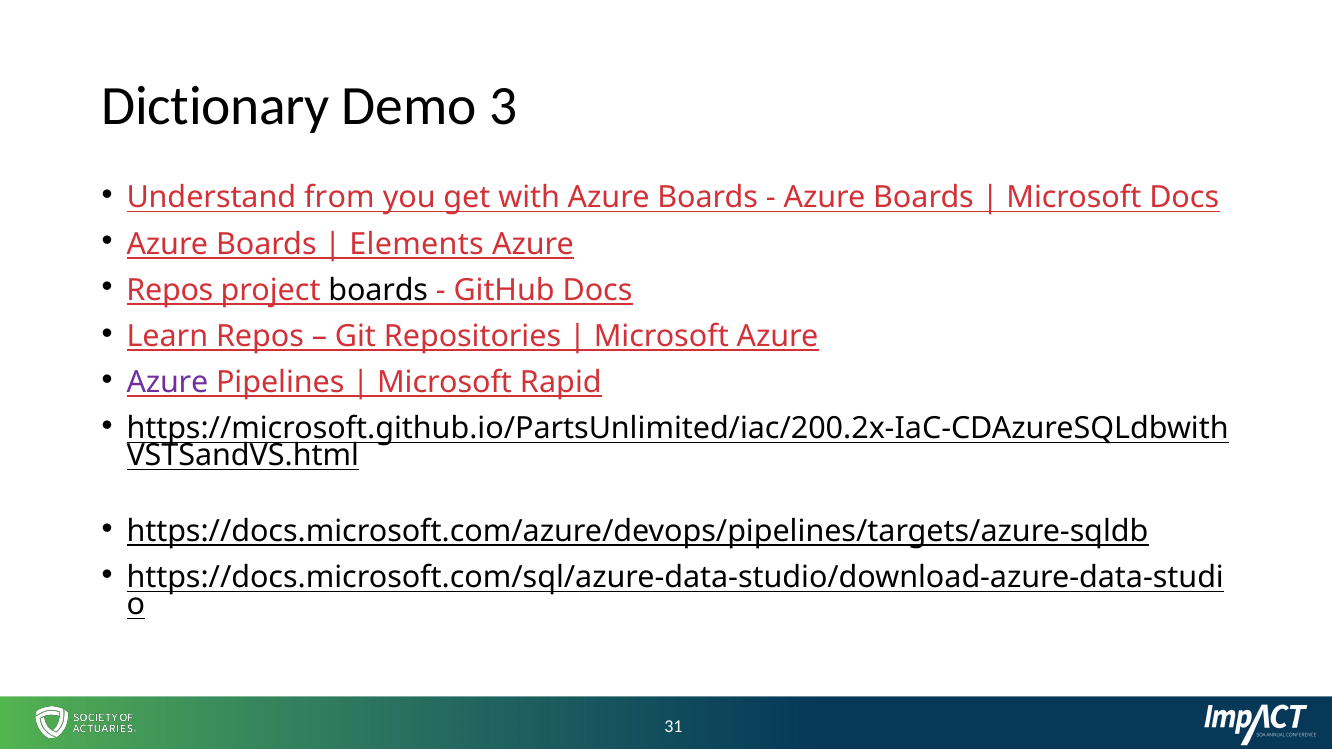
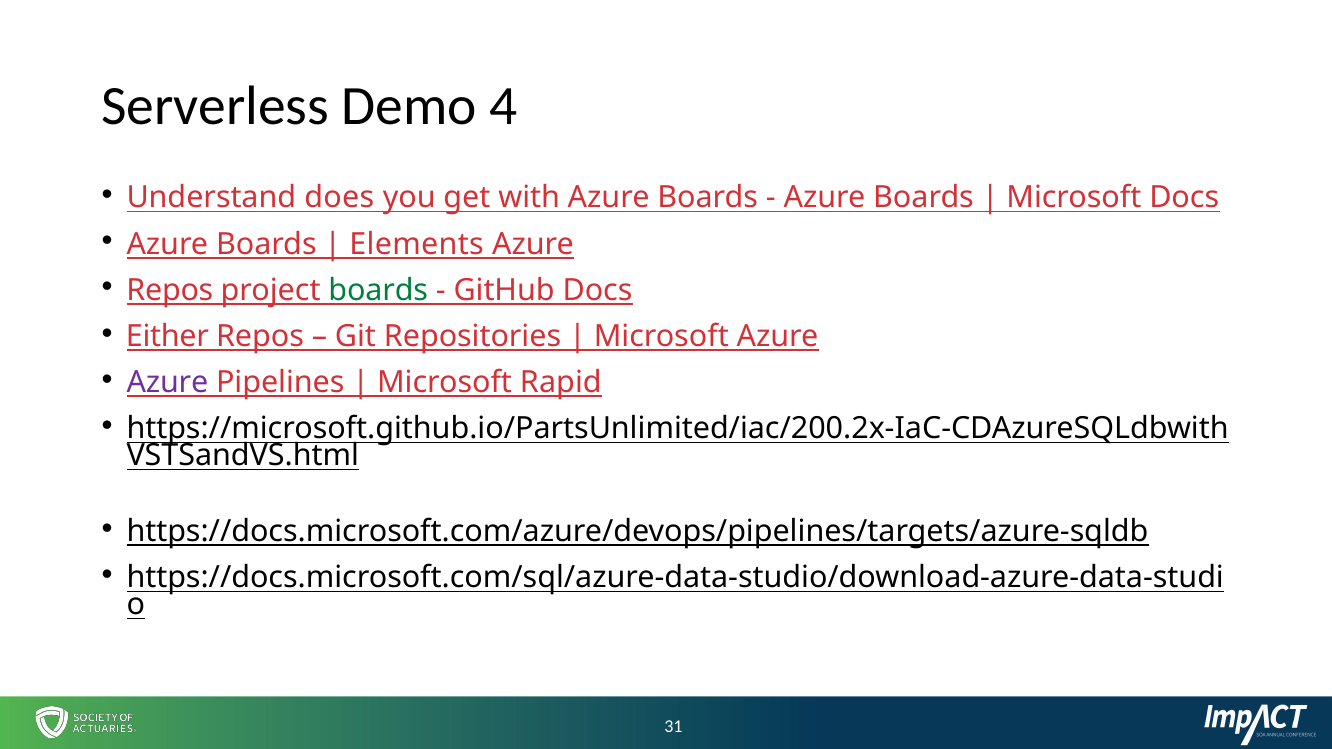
Dictionary: Dictionary -> Serverless (215, 106)
3: 3 -> 4 (503, 106)
from: from -> does (339, 198)
boards colour: black -> green (378, 290)
Learn: Learn -> Either (167, 336)
